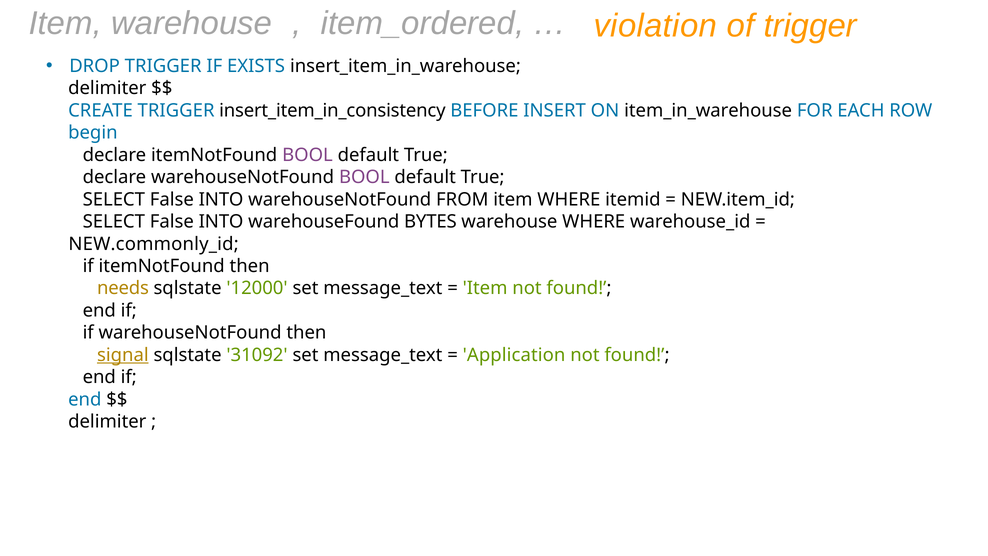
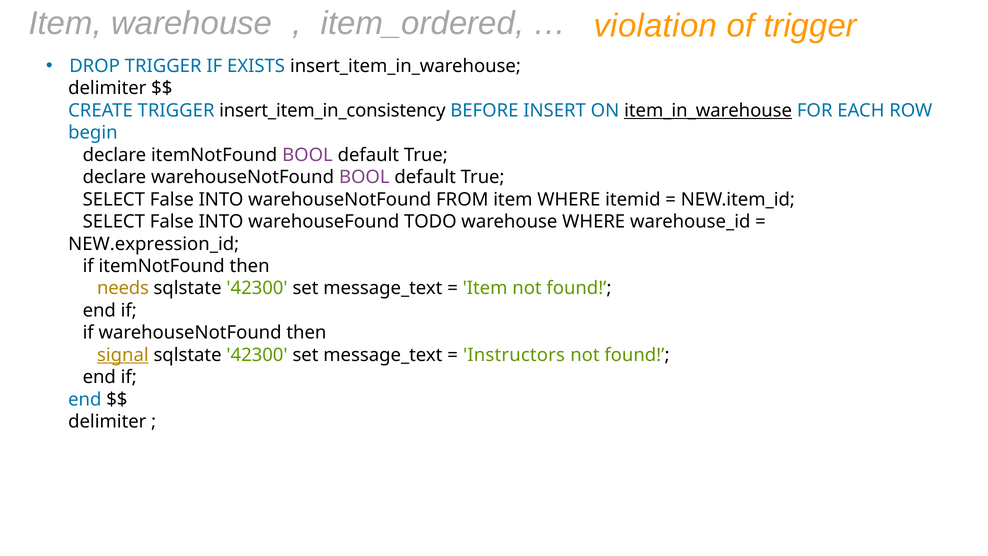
item_in_warehouse underline: none -> present (708, 110)
BYTES: BYTES -> TODO (430, 222)
NEW.commonly_id: NEW.commonly_id -> NEW.expression_id (154, 244)
12000: 12000 -> 42300 (257, 288)
31092: 31092 -> 42300 (257, 355)
Application: Application -> Instructors (514, 355)
